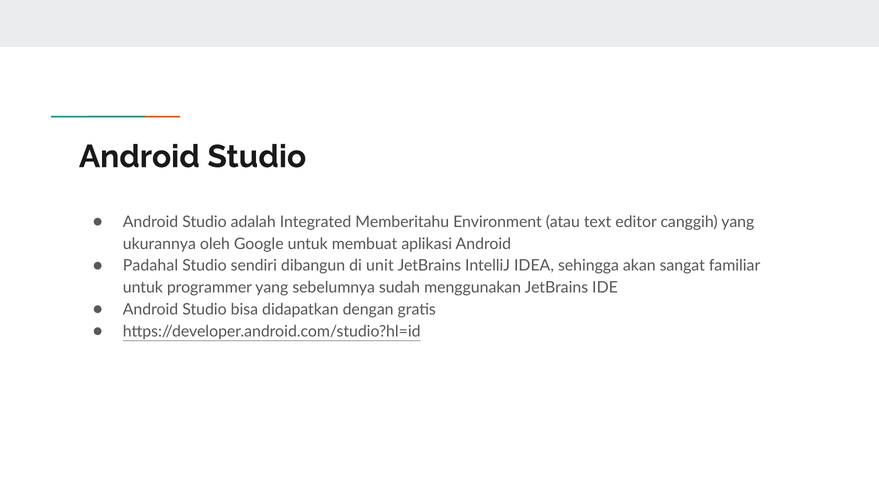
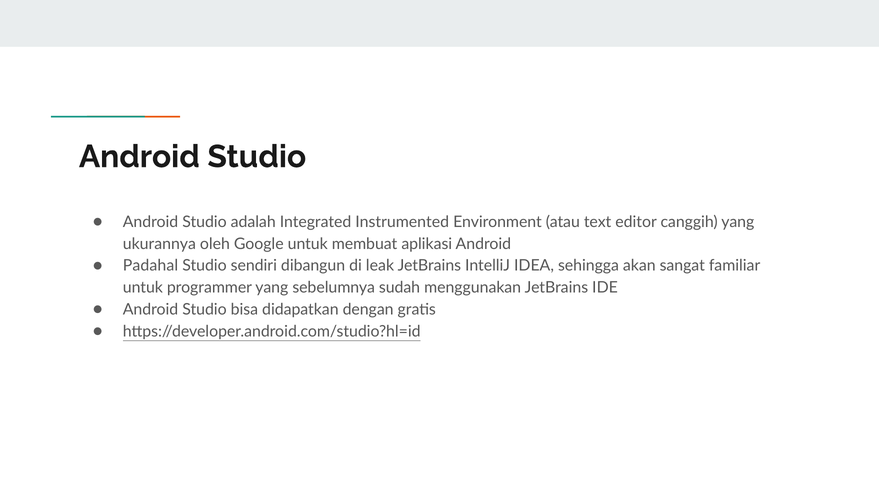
Memberitahu: Memberitahu -> Instrumented (402, 222)
unit: unit -> leak (380, 266)
